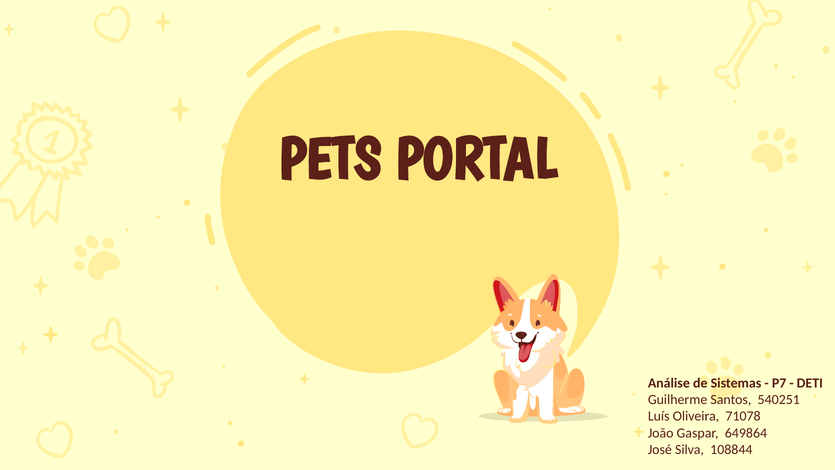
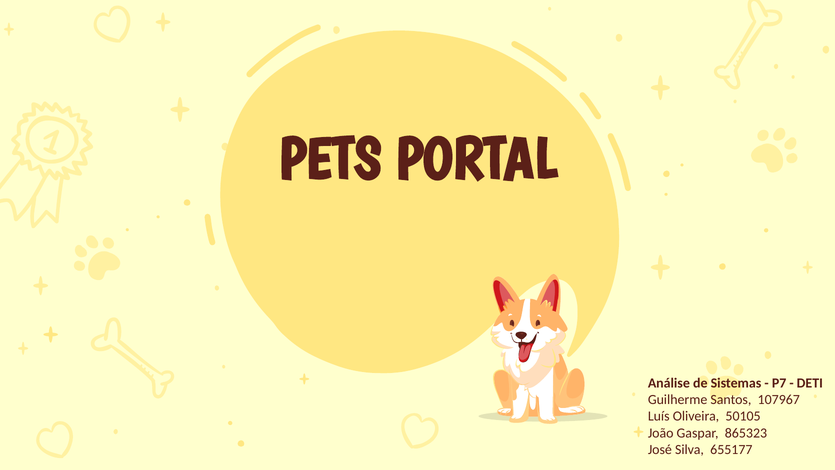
540251: 540251 -> 107967 (779, 399)
71078: 71078 -> 50105 (743, 416)
649864: 649864 -> 865323 (746, 433)
108844: 108844 -> 655177 (731, 450)
